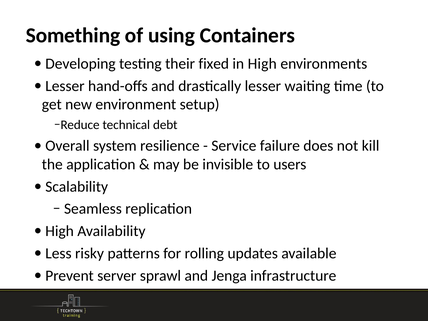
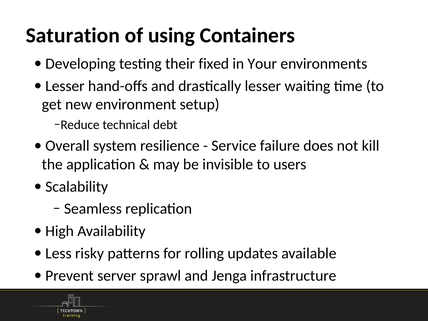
Something: Something -> Saturation (73, 35)
in High: High -> Your (262, 64)
